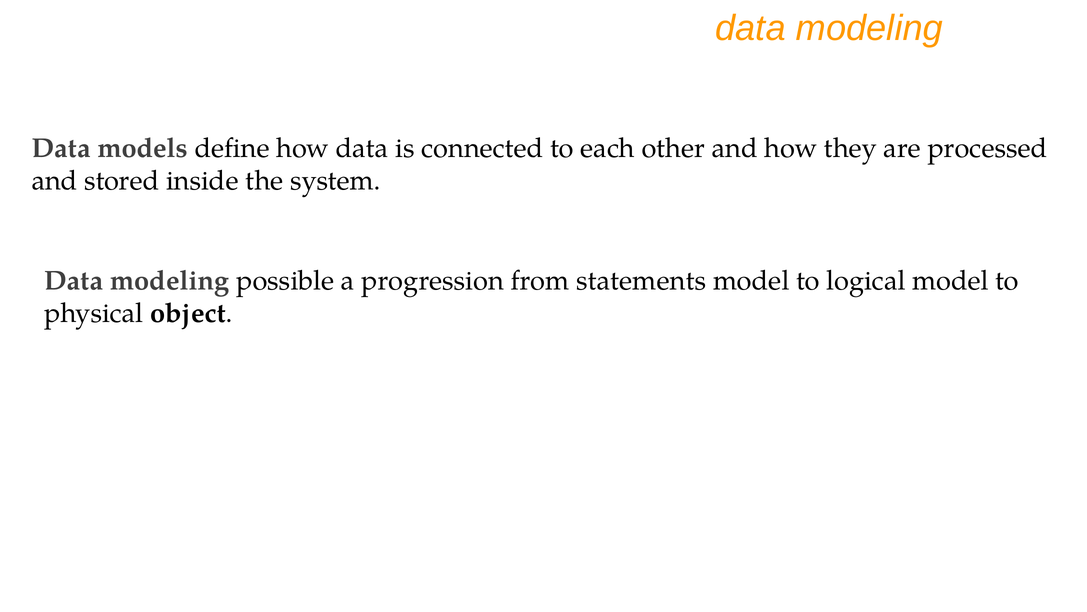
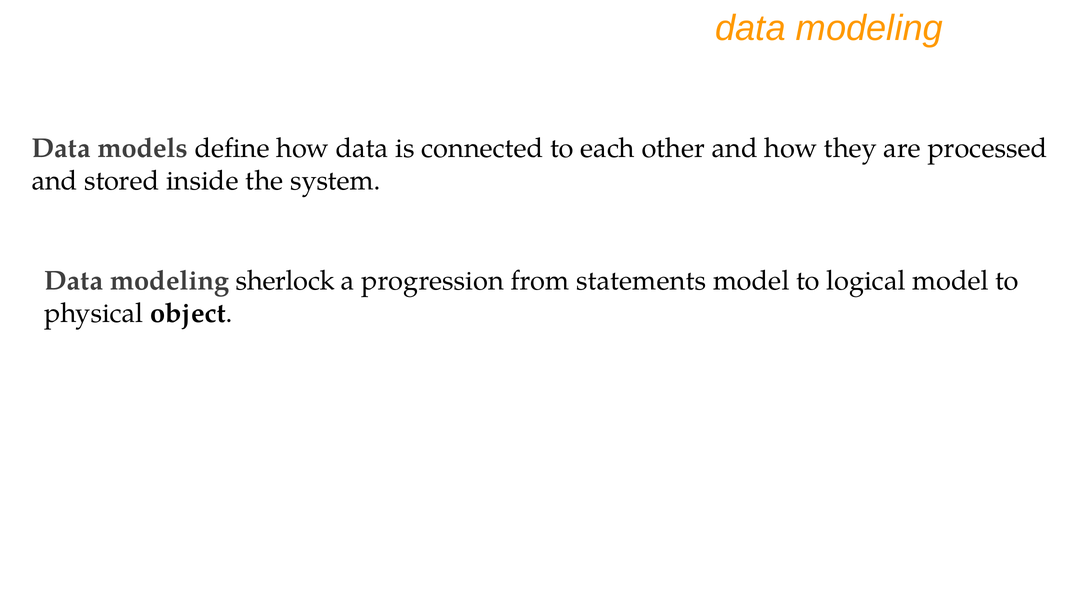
possible: possible -> sherlock (285, 280)
